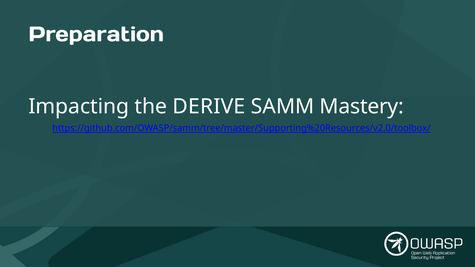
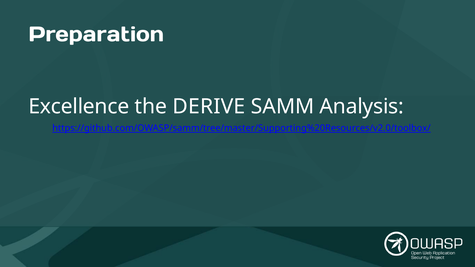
Impacting: Impacting -> Excellence (79, 107)
Mastery: Mastery -> Analysis (362, 107)
